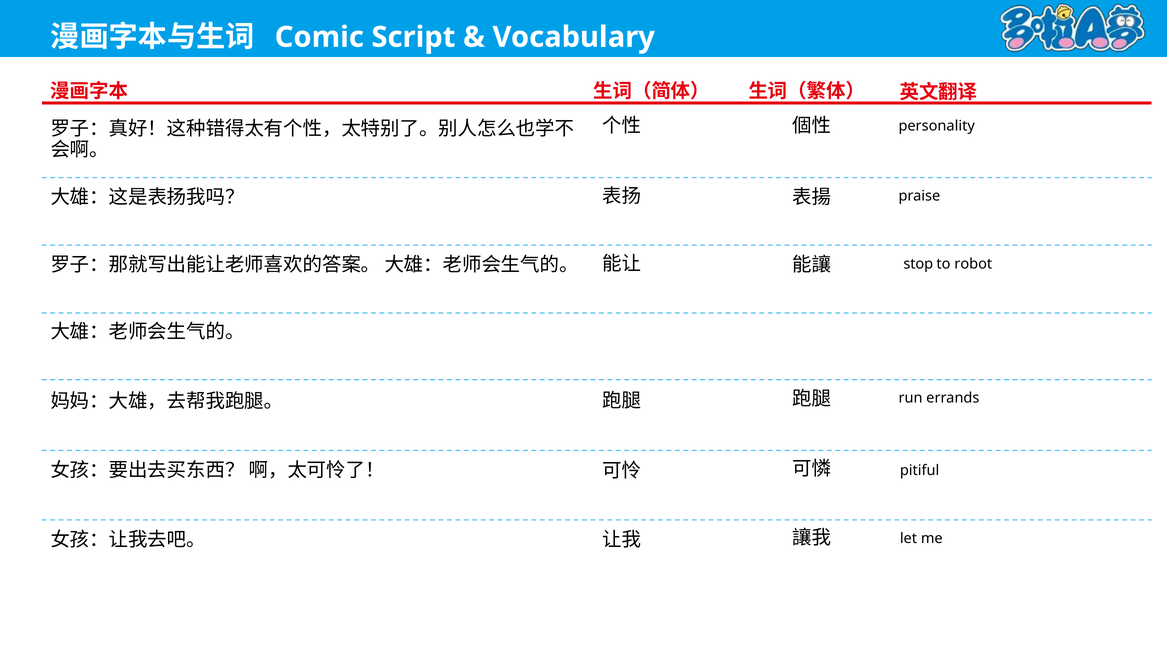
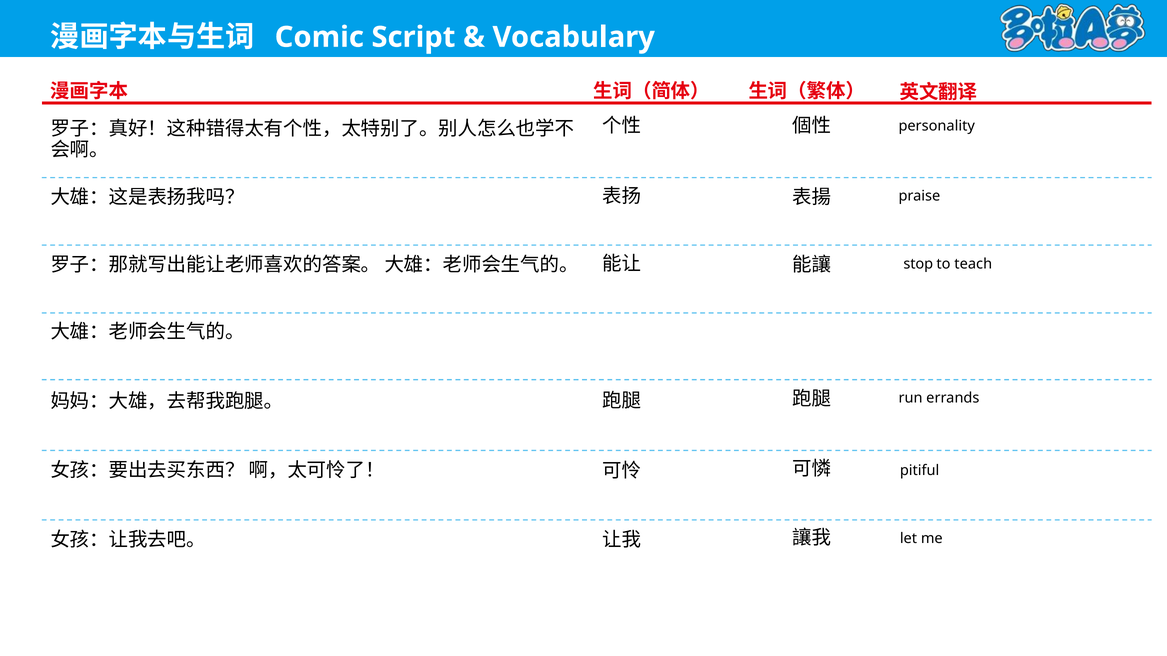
robot: robot -> teach (973, 264)
